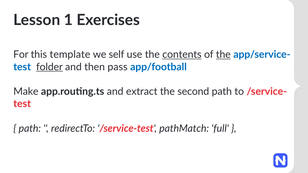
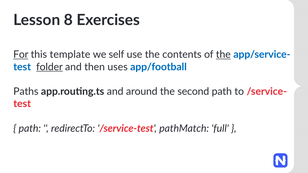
1: 1 -> 8 (68, 20)
For underline: none -> present (21, 55)
contents underline: present -> none (182, 55)
pass: pass -> uses (118, 67)
Make: Make -> Paths (26, 92)
extract: extract -> around (142, 92)
